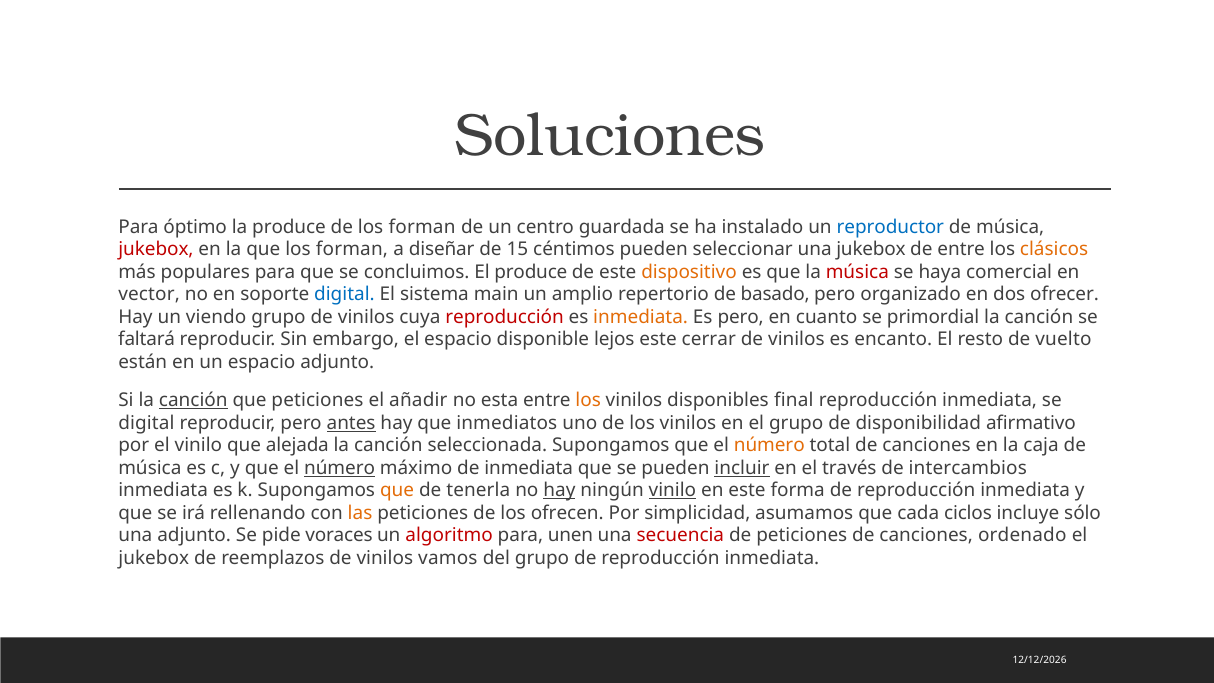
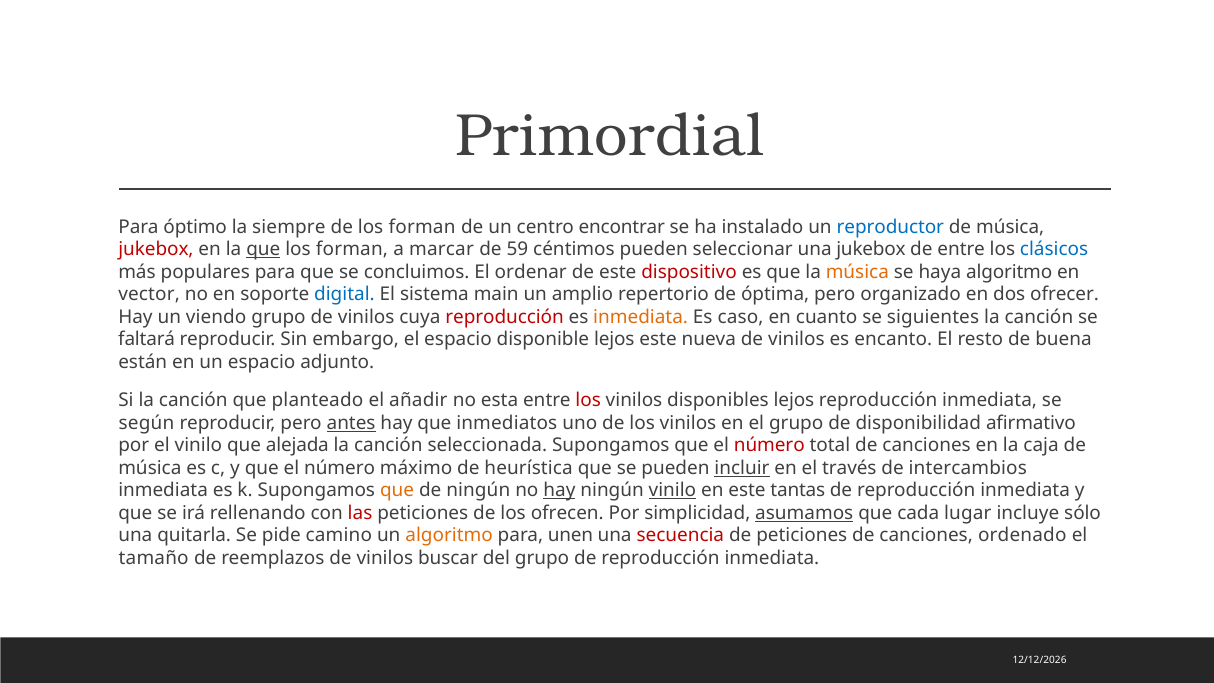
Soluciones: Soluciones -> Primordial (610, 136)
la produce: produce -> siempre (289, 227)
guardada: guardada -> encontrar (622, 227)
que underline: none -> present (263, 249)
diseñar: diseñar -> marcar (442, 249)
15: 15 -> 59 (517, 249)
clásicos colour: orange -> blue (1054, 249)
El produce: produce -> ordenar (531, 272)
dispositivo colour: orange -> red (689, 272)
música colour: red -> orange (857, 272)
haya comercial: comercial -> algoritmo (1009, 272)
basado: basado -> óptima (775, 294)
Es pero: pero -> caso (741, 317)
primordial: primordial -> siguientes (933, 317)
cerrar: cerrar -> nueva (709, 339)
vuelto: vuelto -> buena (1064, 339)
canción underline: present -> none (193, 400)
que peticiones: peticiones -> planteado (317, 400)
los colour: orange -> red (588, 400)
disponibles final: final -> lejos (794, 400)
digital: digital -> según (146, 423)
número colour: orange -> red (769, 445)
número underline: present -> none (340, 468)
de inmediata: inmediata -> heurística (529, 468)
de tenerla: tenerla -> ningún (478, 490)
forma: forma -> tantas (798, 490)
las colour: orange -> red (360, 513)
asumamos underline: none -> present (804, 513)
ciclos: ciclos -> lugar (968, 513)
una adjunto: adjunto -> quitarla (194, 535)
voraces: voraces -> camino (339, 535)
algoritmo colour: red -> orange (449, 535)
jukebox: jukebox -> tamaño (154, 558)
vamos: vamos -> buscar (448, 558)
